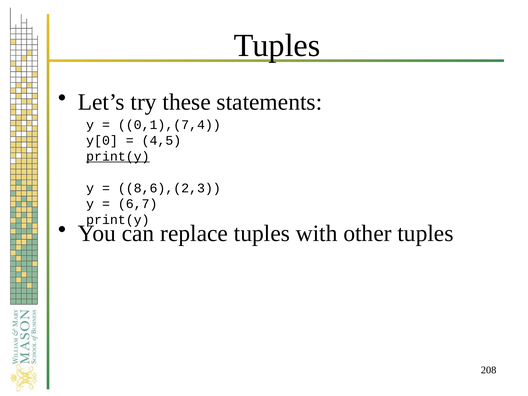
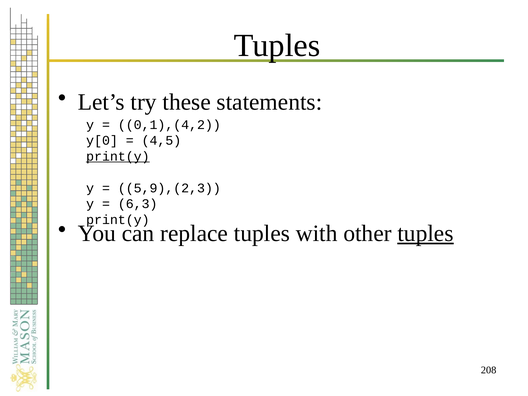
0,1),(7,4: 0,1),(7,4 -> 0,1),(4,2 (169, 125)
8,6),(2,3: 8,6),(2,3 -> 5,9),(2,3 (169, 188)
6,7: 6,7 -> 6,3 (138, 204)
tuples underline: none -> present (425, 233)
